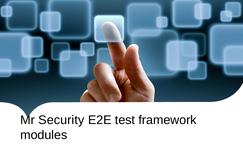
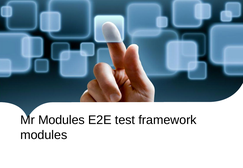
Mr Security: Security -> Modules (61, 120)
